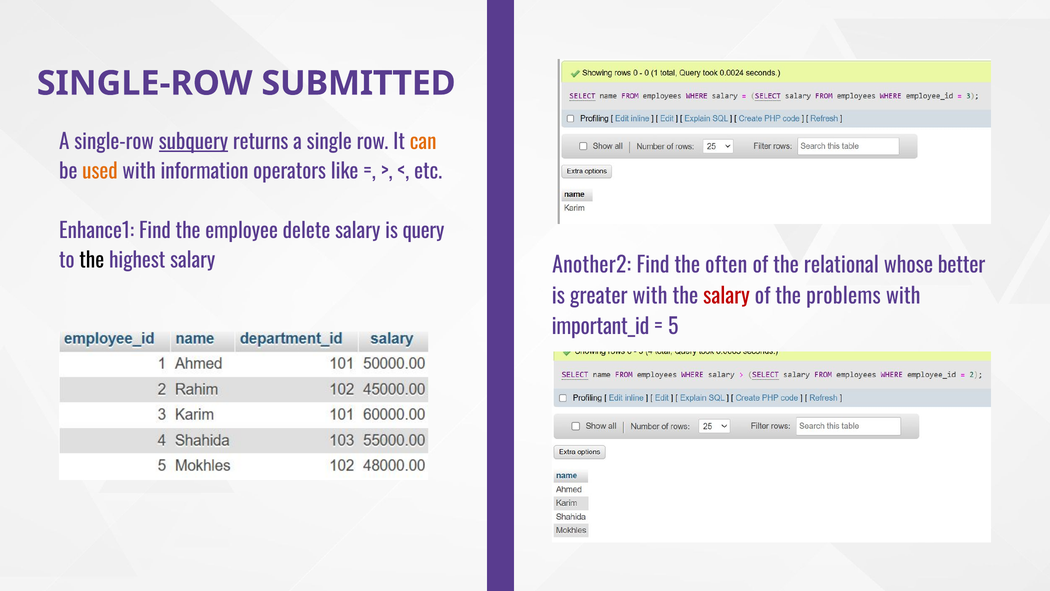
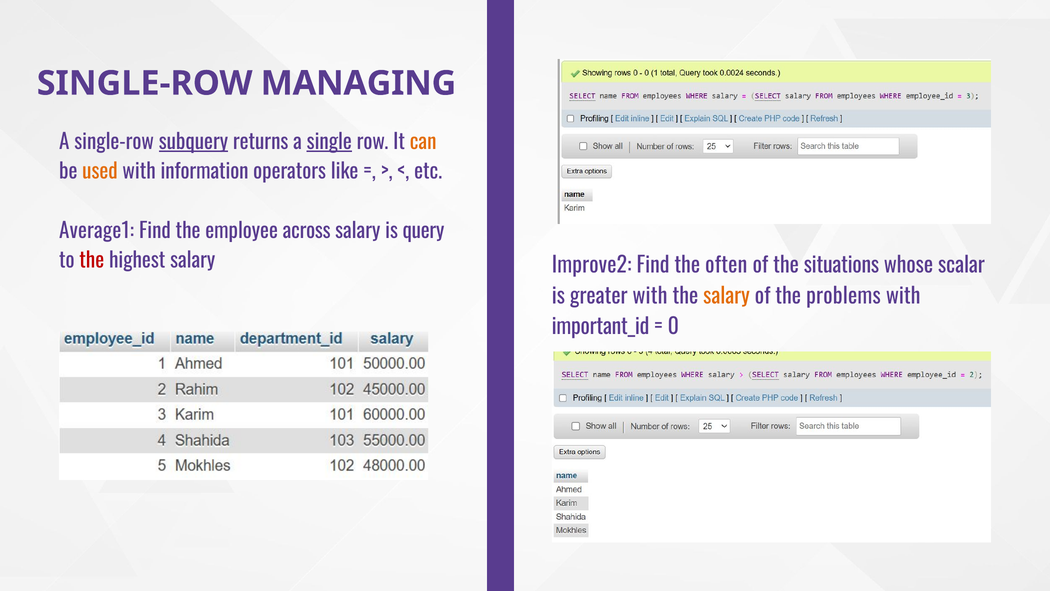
SUBMITTED: SUBMITTED -> MANAGING (359, 83)
single underline: none -> present (329, 142)
Enhance1: Enhance1 -> Average1 (97, 231)
delete: delete -> across (307, 231)
the colour: black -> red (92, 261)
Another2: Another2 -> Improve2 (592, 266)
relational: relational -> situations (841, 266)
better: better -> scalar (961, 266)
salary colour: red -> orange (727, 296)
5: 5 -> 0 (673, 327)
